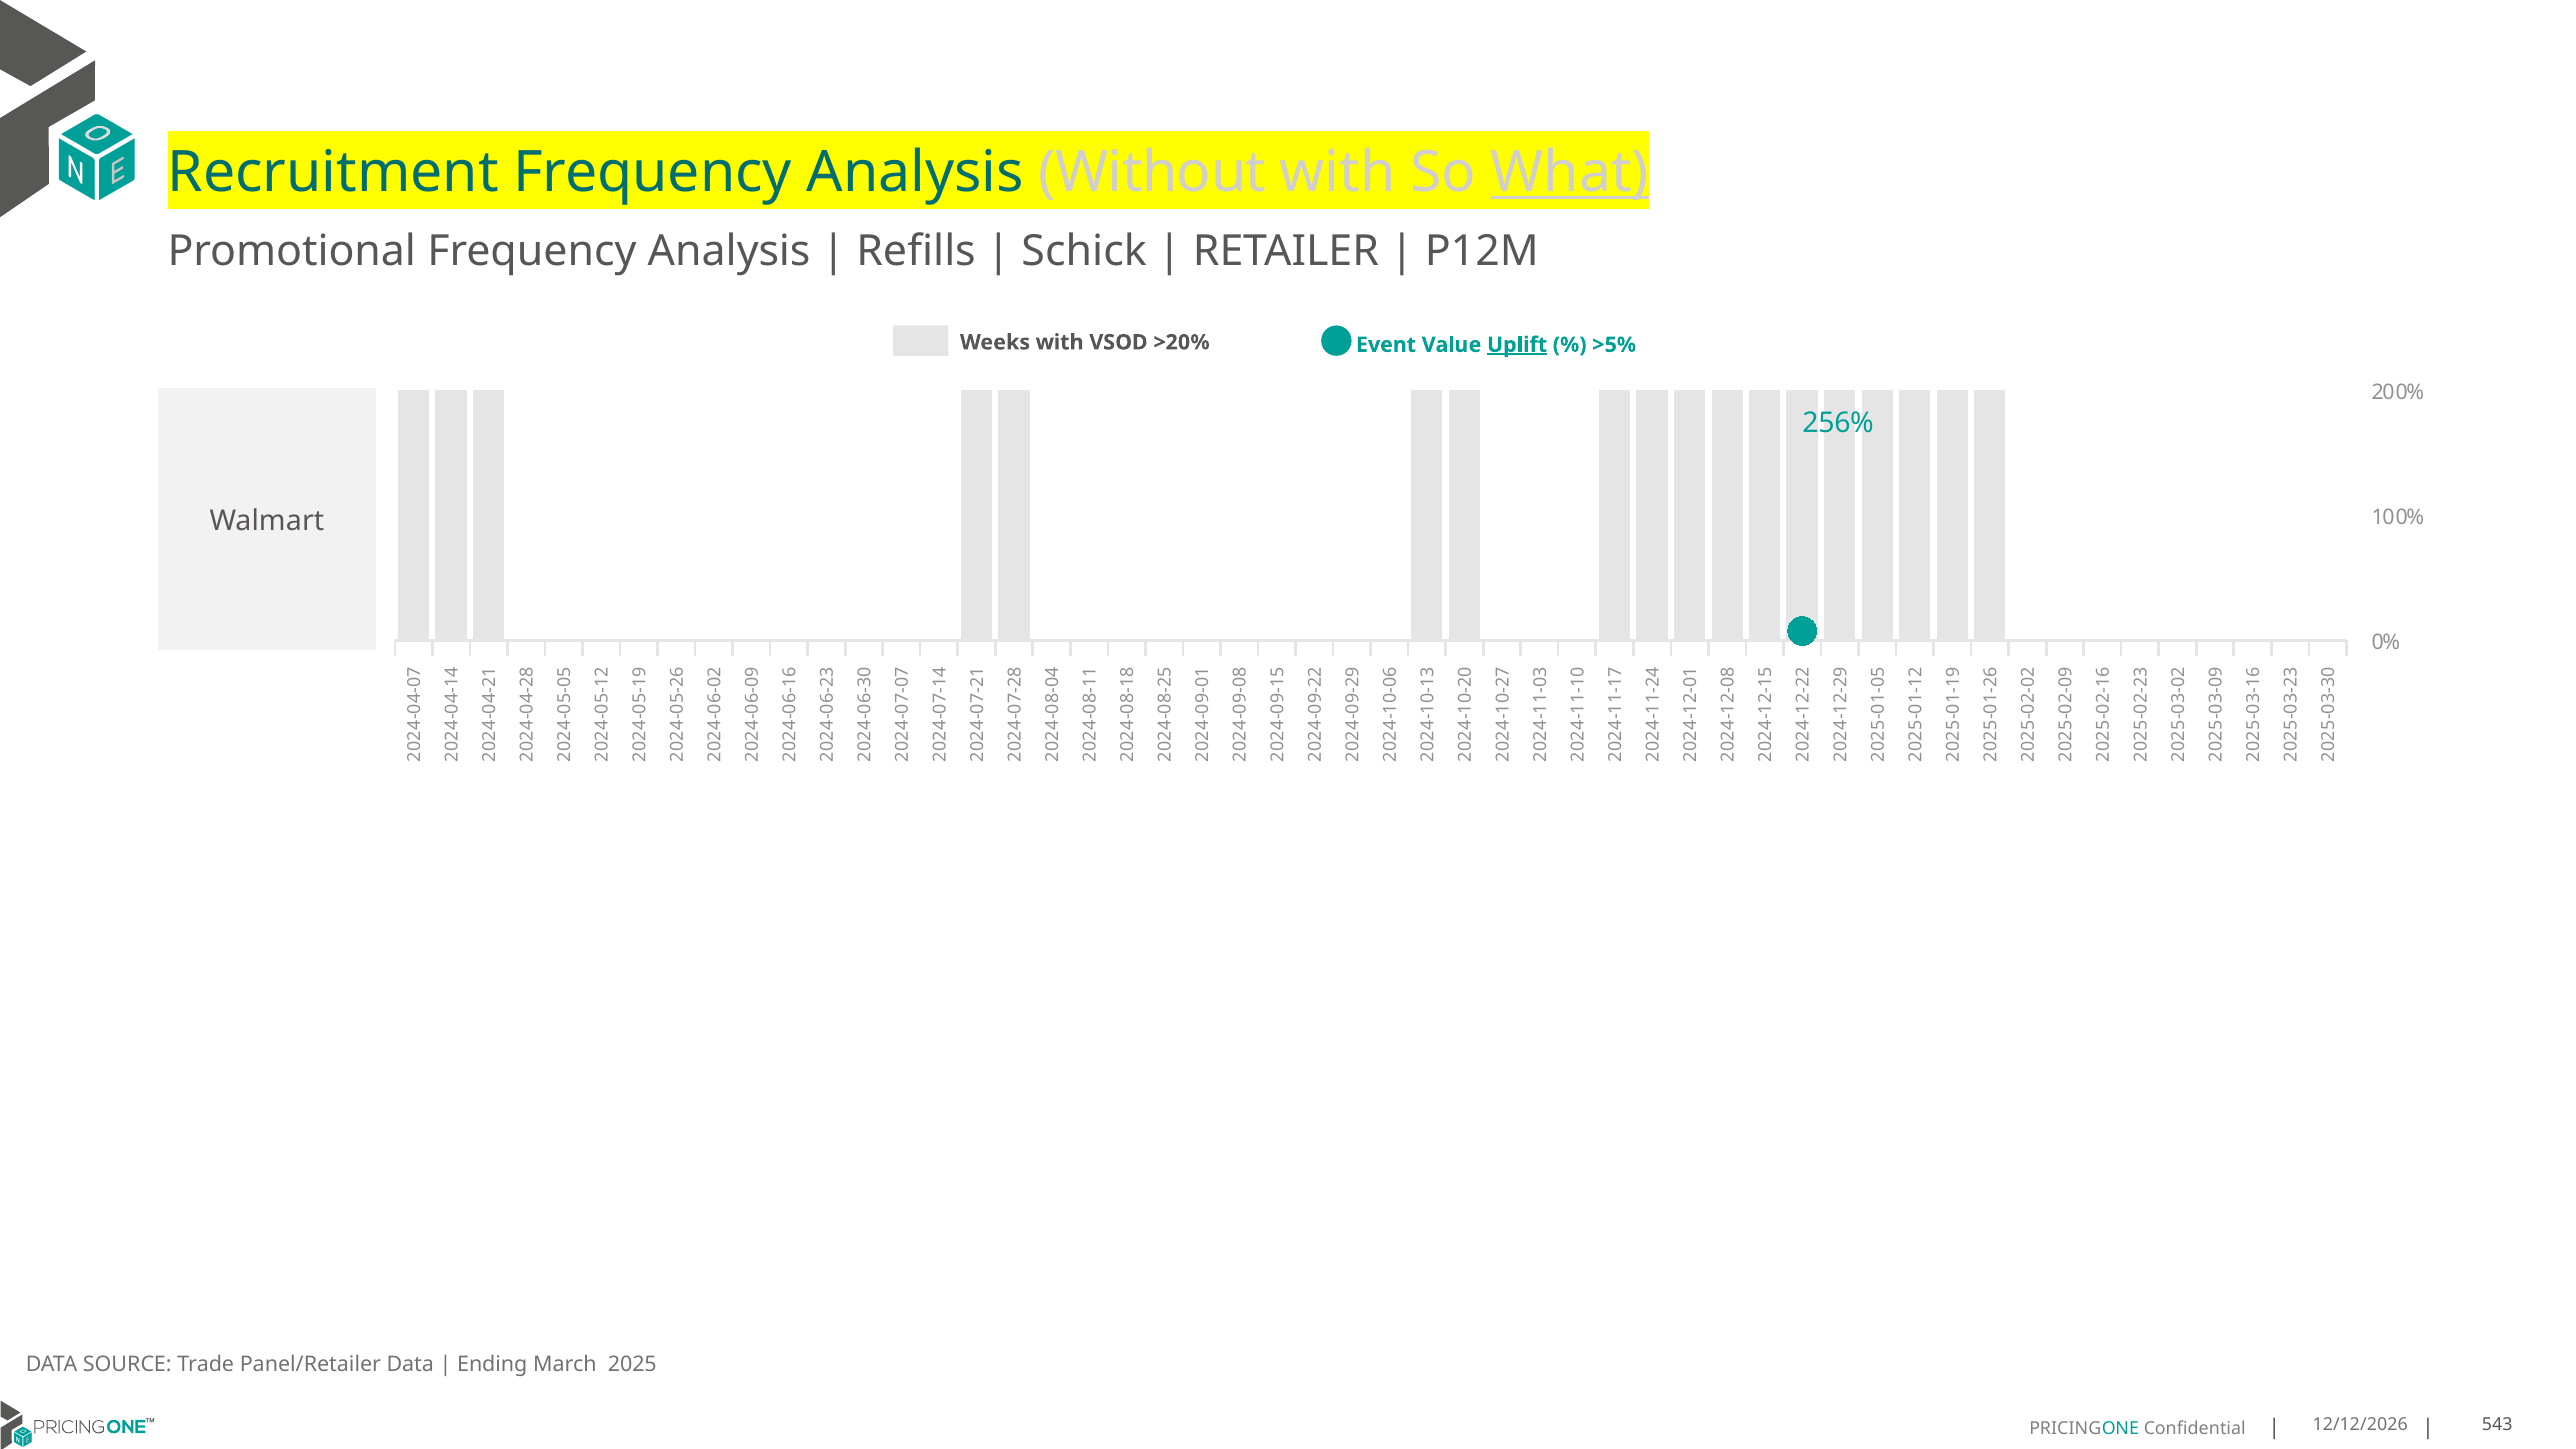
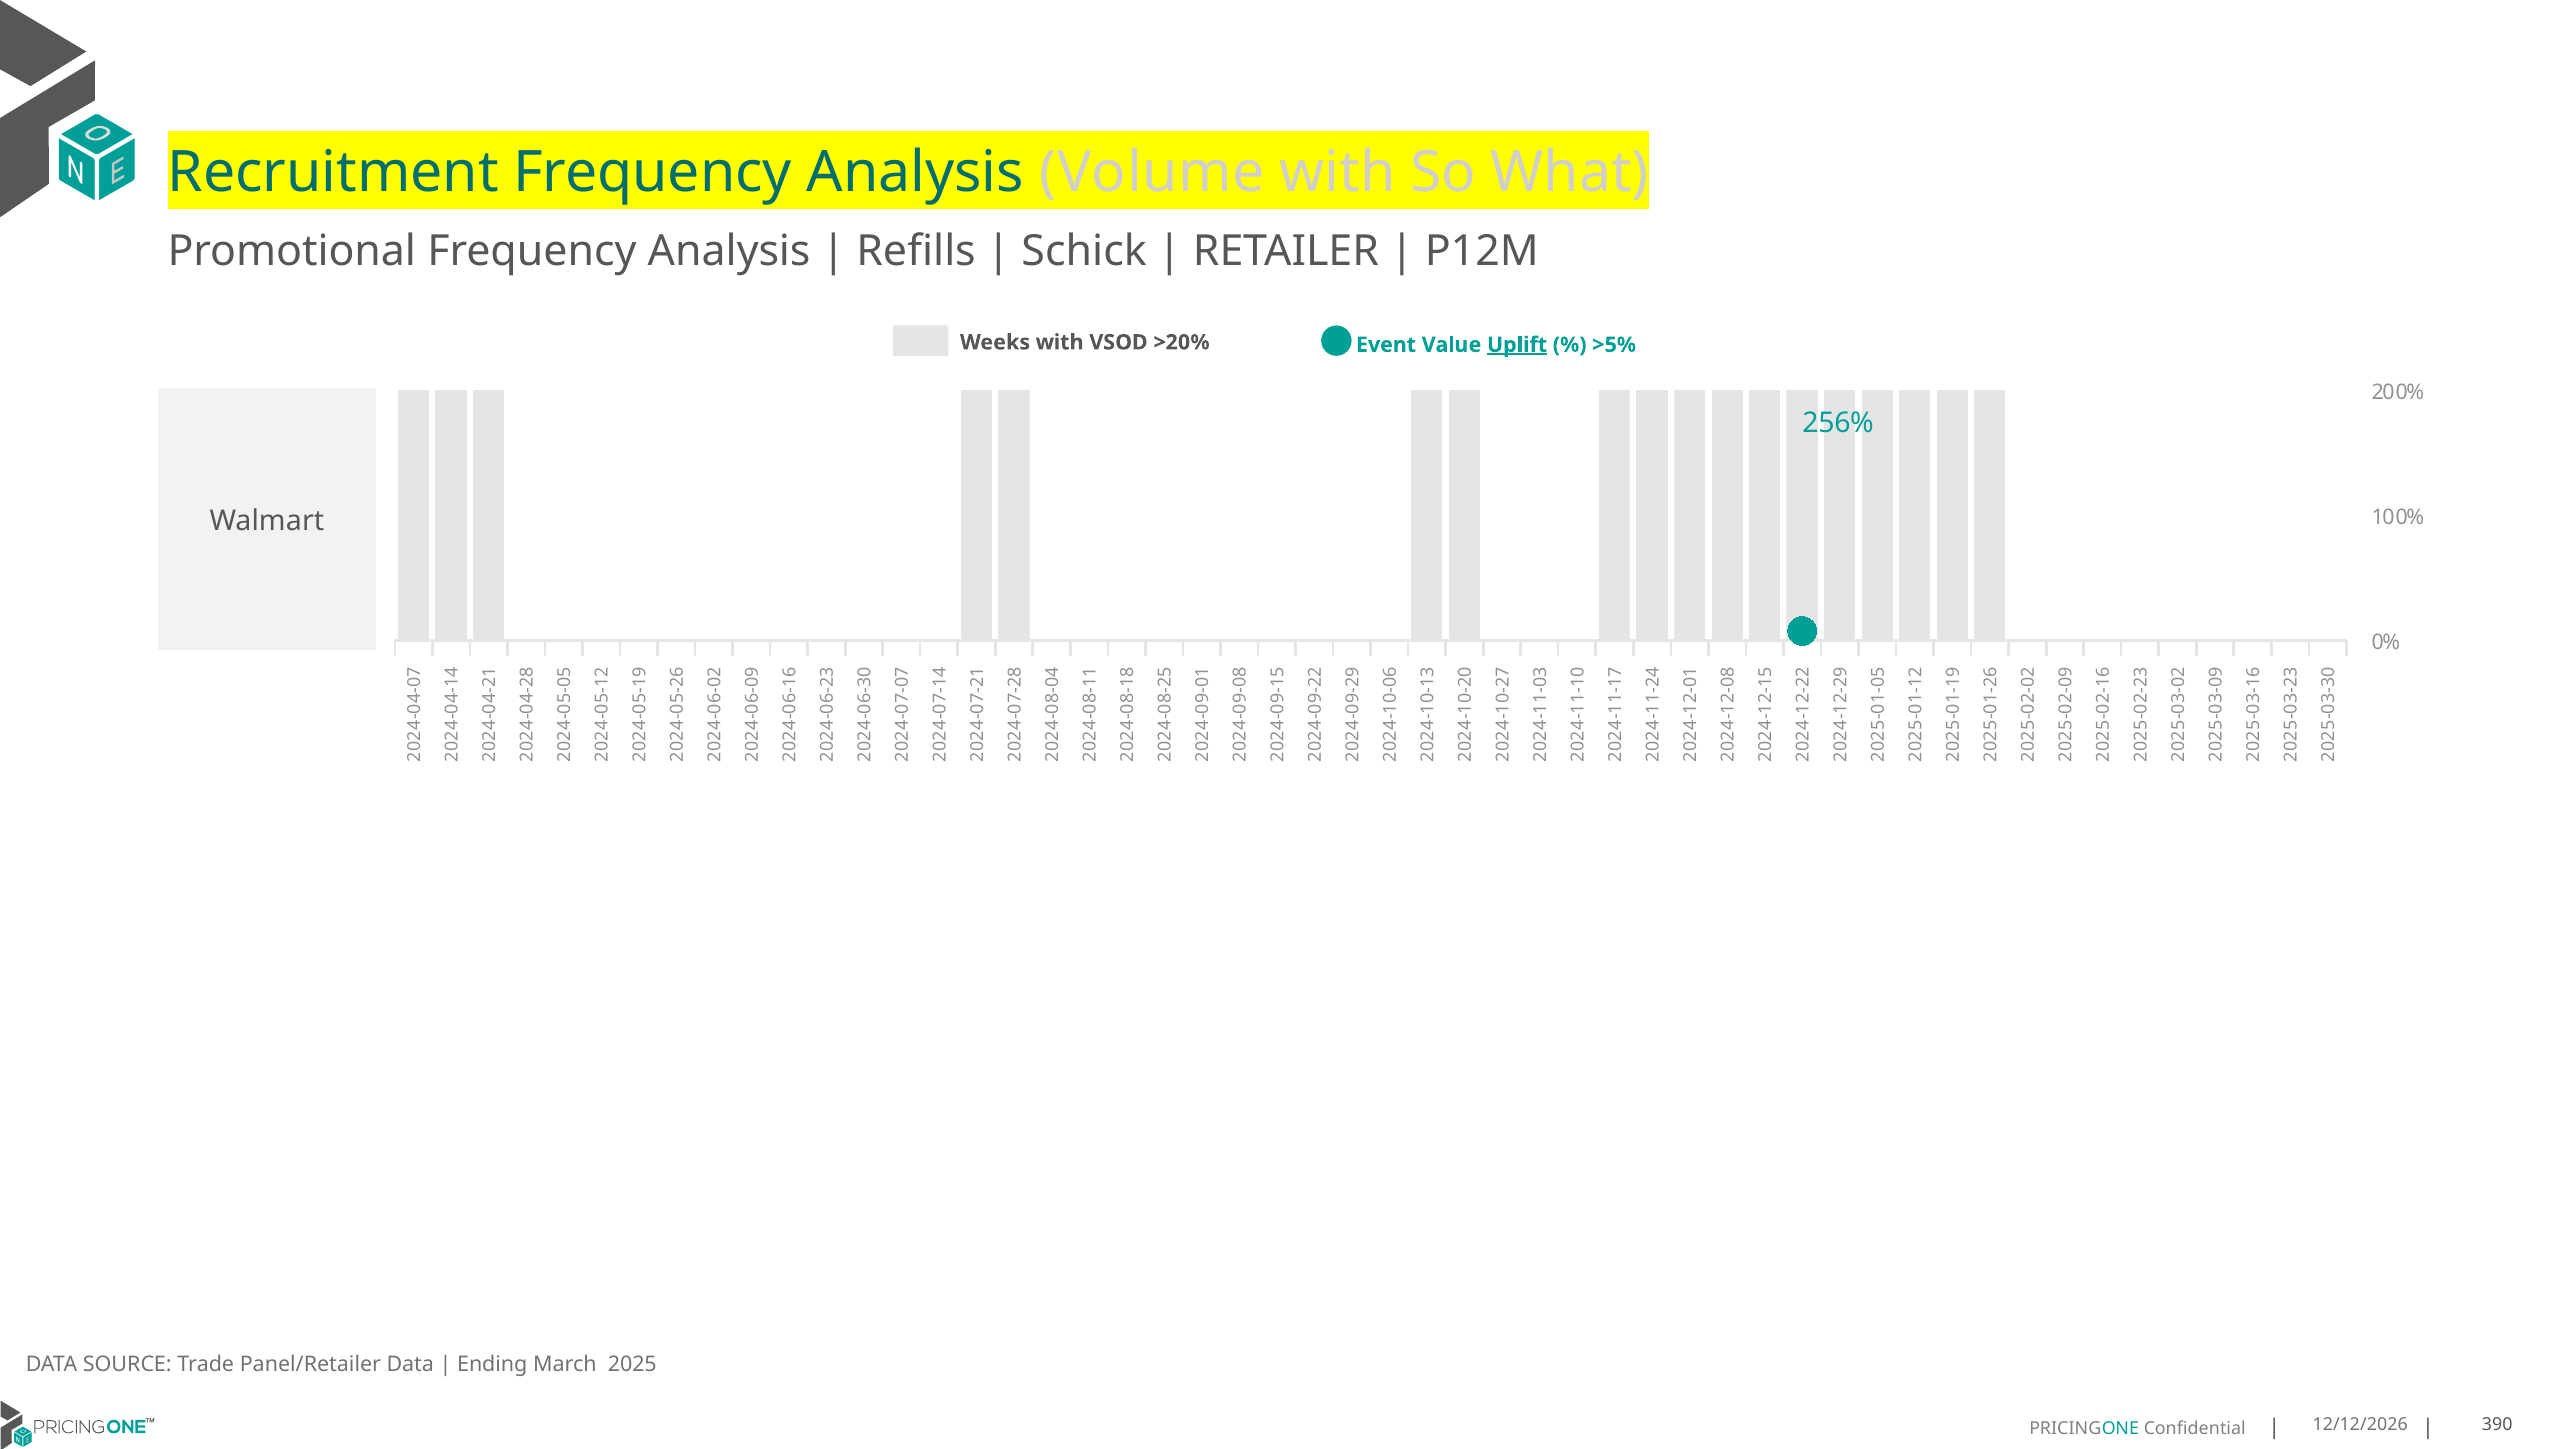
Without: Without -> Volume (1152, 173)
What underline: present -> none (1570, 173)
543: 543 -> 390 (2497, 1425)
